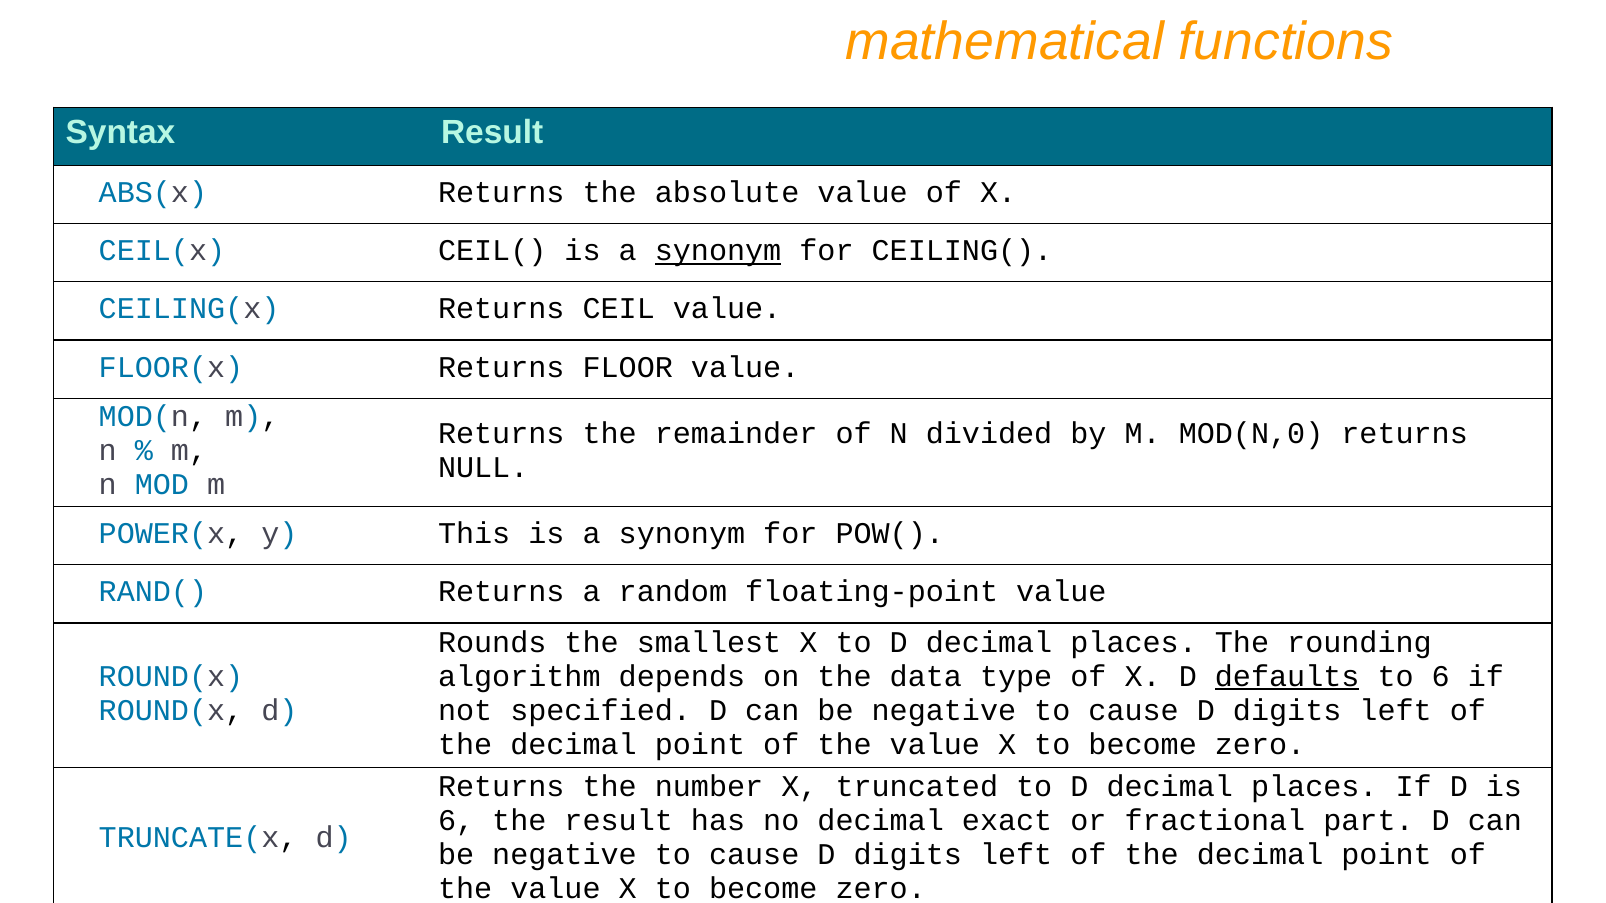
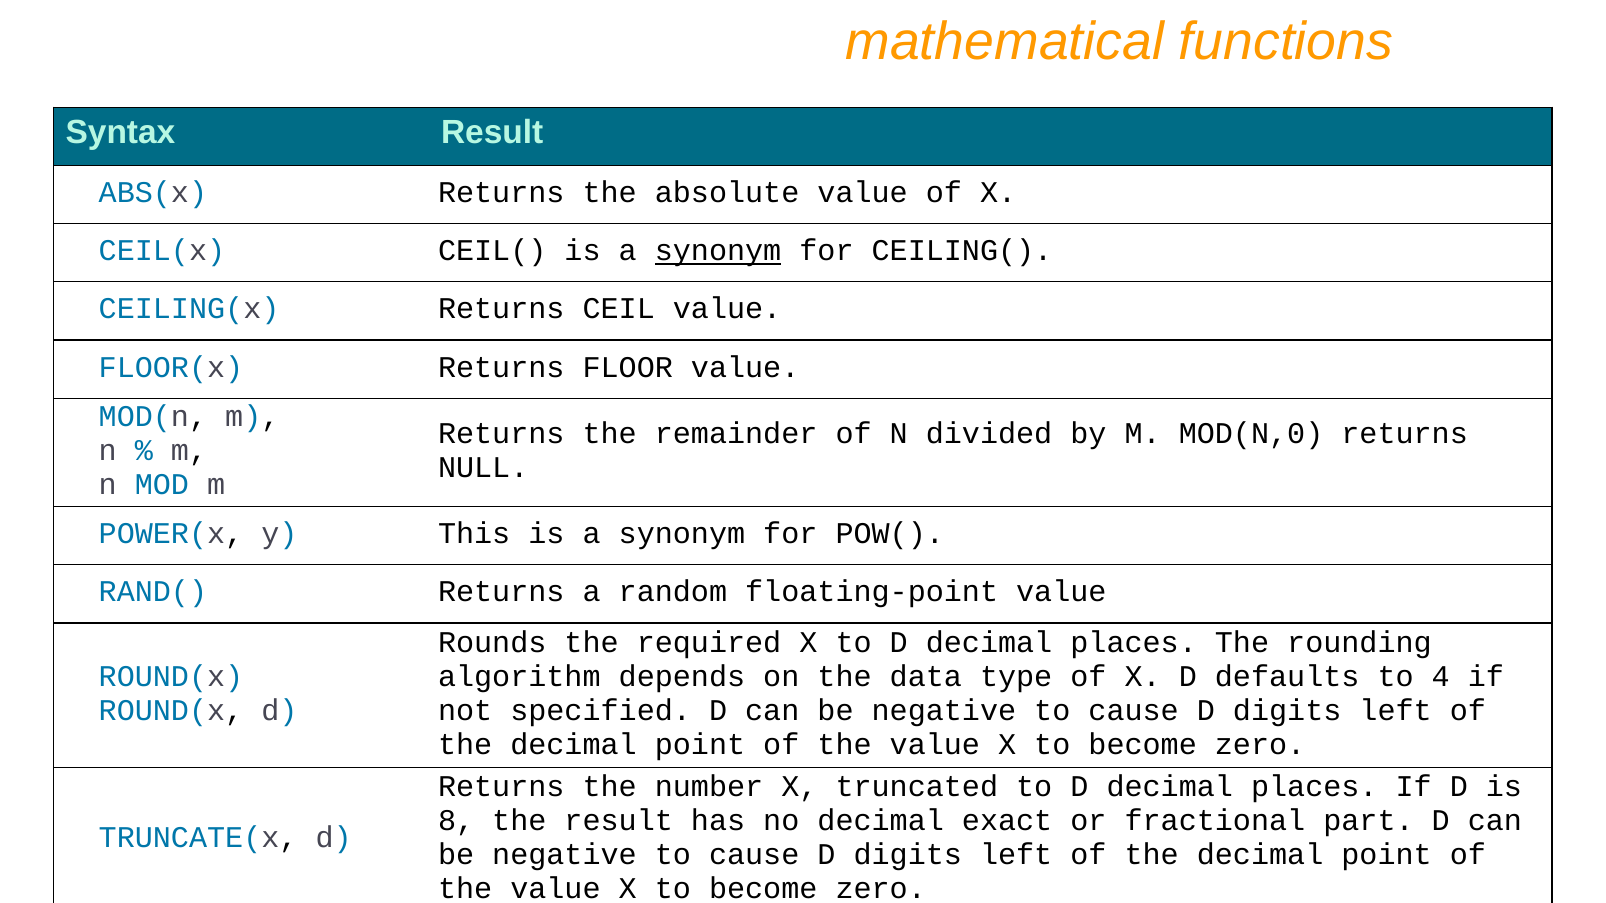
smallest: smallest -> required (709, 642)
defaults underline: present -> none (1287, 677)
to 6: 6 -> 4 (1441, 677)
6: 6 -> 8 (456, 821)
